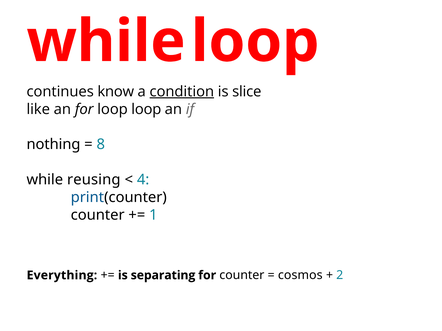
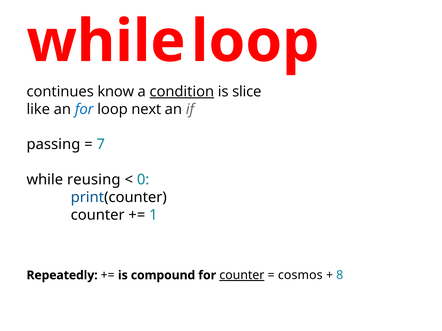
for colour: black -> blue (84, 109)
loop loop: loop -> next (146, 109)
nothing: nothing -> passing (53, 145)
8: 8 -> 7 (101, 145)
4: 4 -> 0 (143, 180)
Everything: Everything -> Repeatedly (62, 276)
separating: separating -> compound (163, 276)
counter underline: none -> present (242, 276)
2: 2 -> 8 (340, 276)
